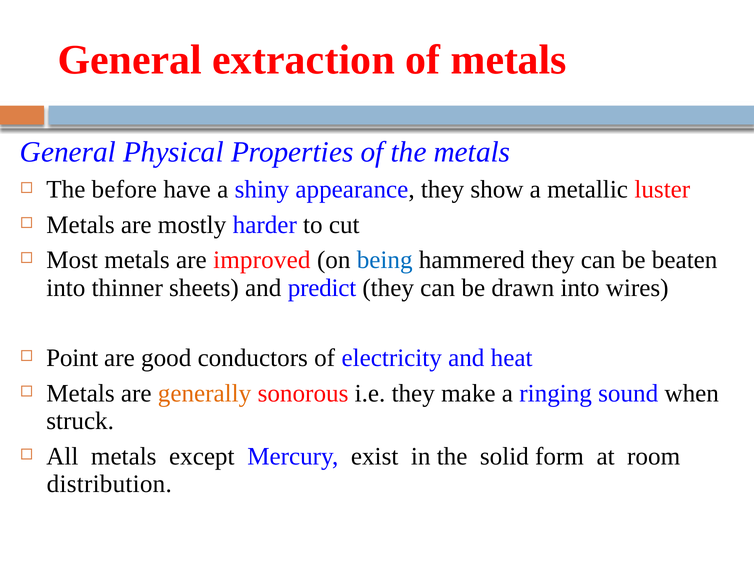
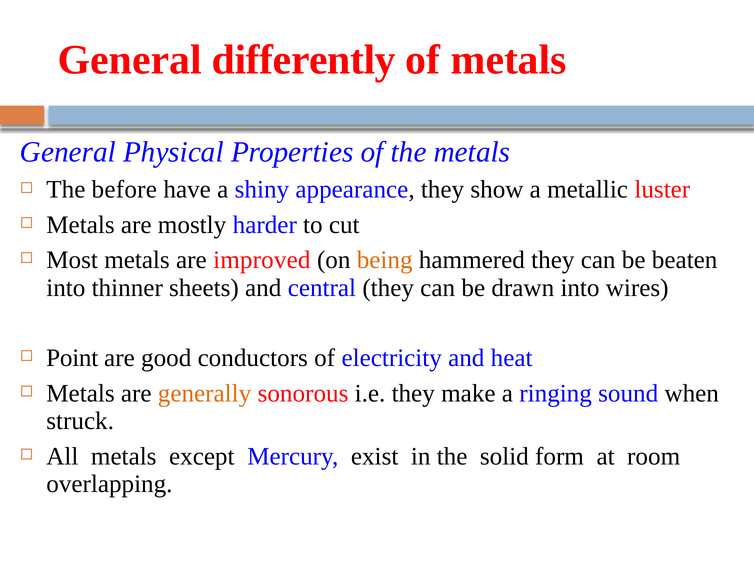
extraction: extraction -> differently (304, 60)
being colour: blue -> orange (385, 260)
predict: predict -> central (322, 288)
distribution: distribution -> overlapping (109, 484)
